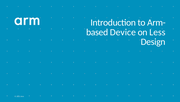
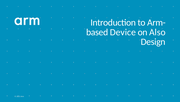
Less: Less -> Also (157, 32)
